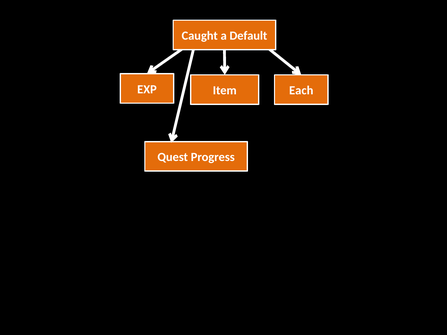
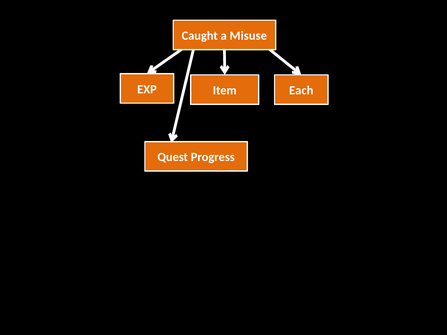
Default: Default -> Misuse (248, 36)
